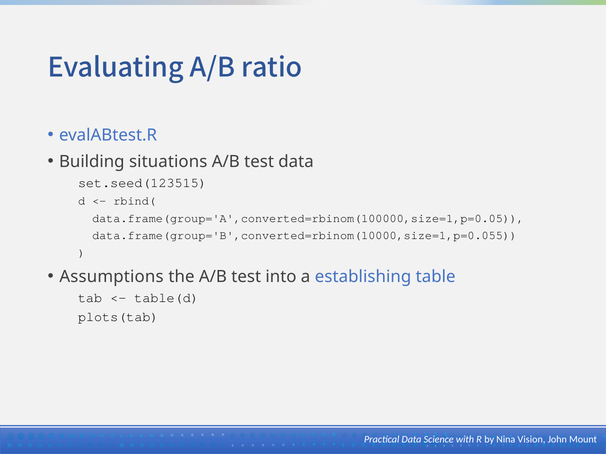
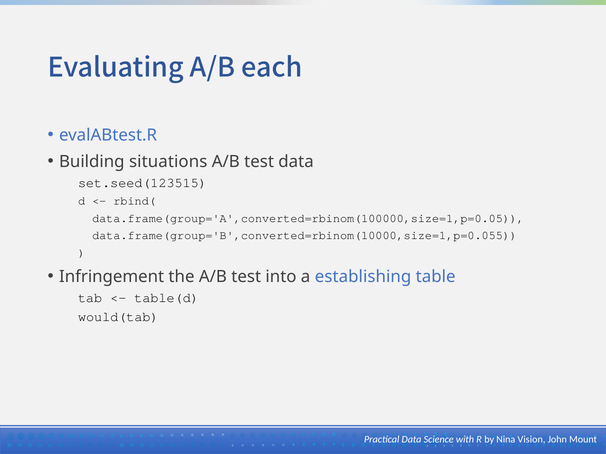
ratio: ratio -> each (272, 68)
Assumptions: Assumptions -> Infringement (112, 277)
plots(tab: plots(tab -> would(tab (118, 317)
